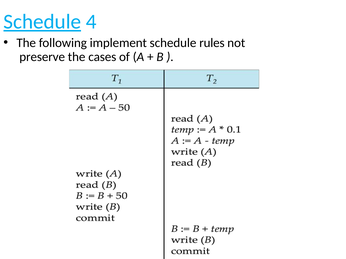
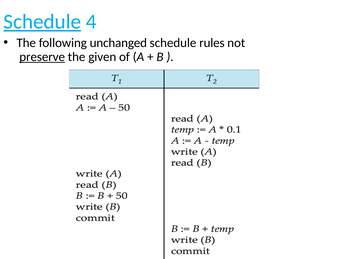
implement: implement -> unchanged (118, 43)
preserve underline: none -> present (42, 57)
cases: cases -> given (102, 57)
